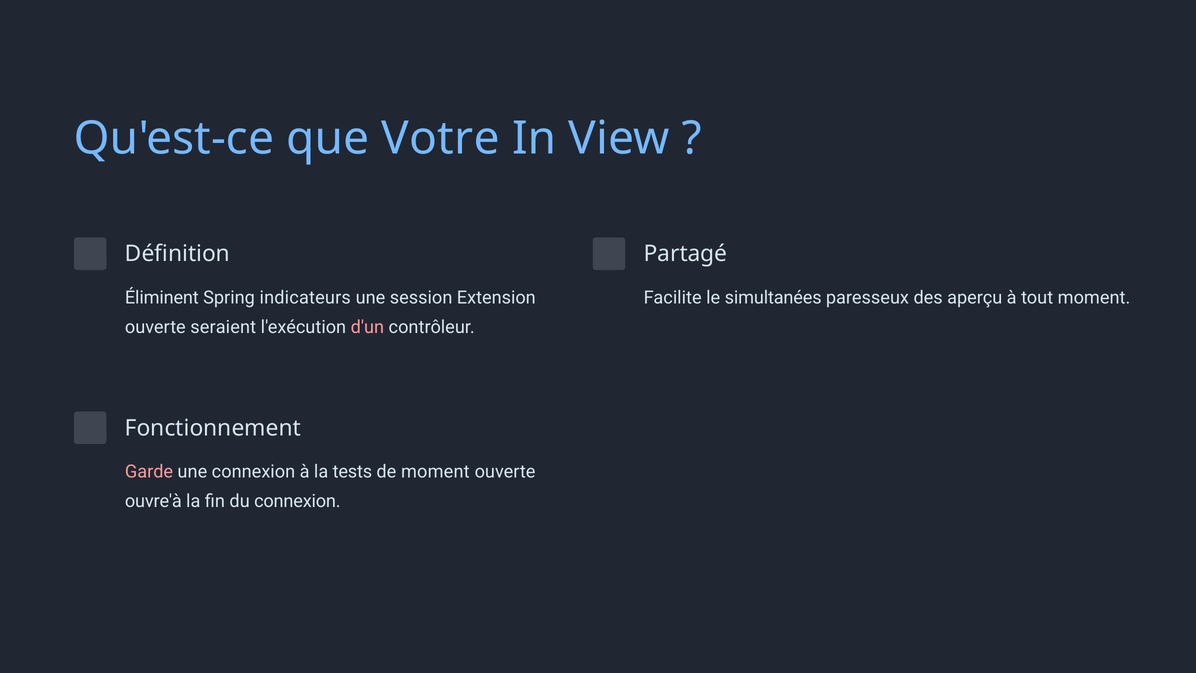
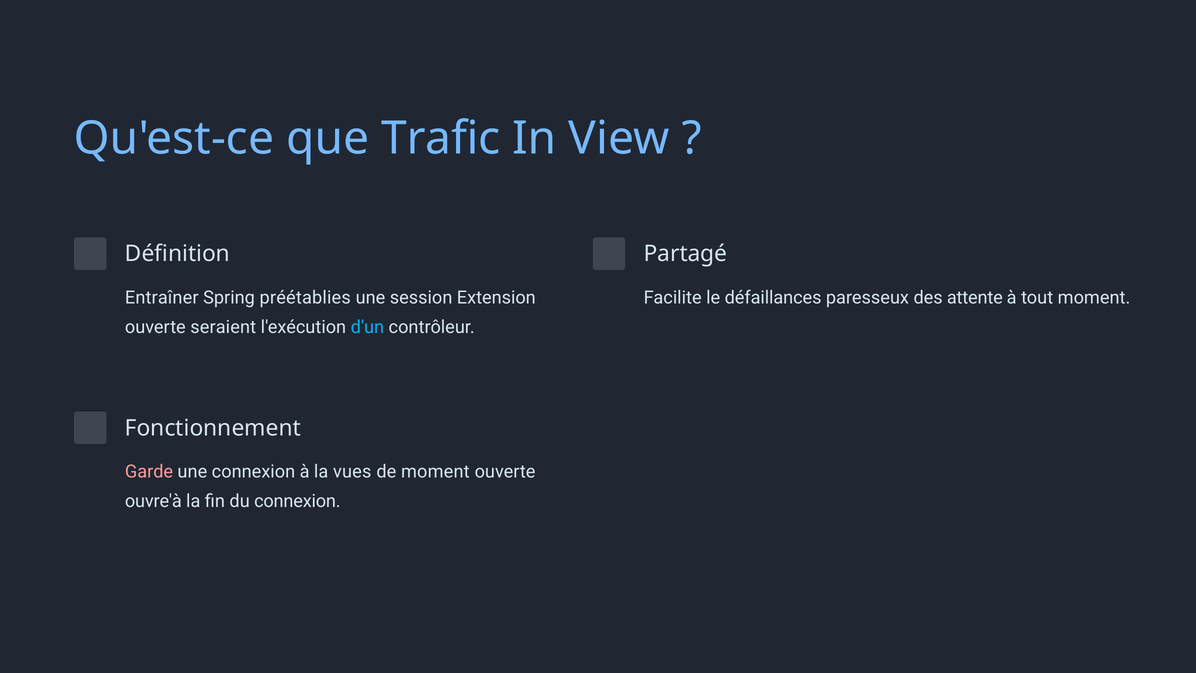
Votre: Votre -> Trafic (441, 138)
Éliminent: Éliminent -> Entraîner (162, 297)
indicateurs: indicateurs -> préétablies (305, 297)
simultanées: simultanées -> défaillances (773, 297)
aperçu: aperçu -> attente (975, 297)
d'un colour: pink -> light blue (367, 327)
tests: tests -> vues (352, 471)
